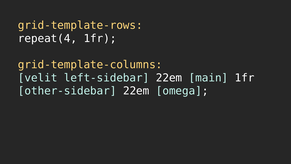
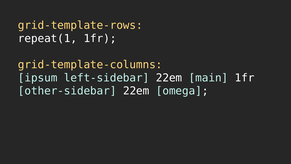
repeat(4: repeat(4 -> repeat(1 (48, 38)
velit: velit -> ipsum (38, 78)
